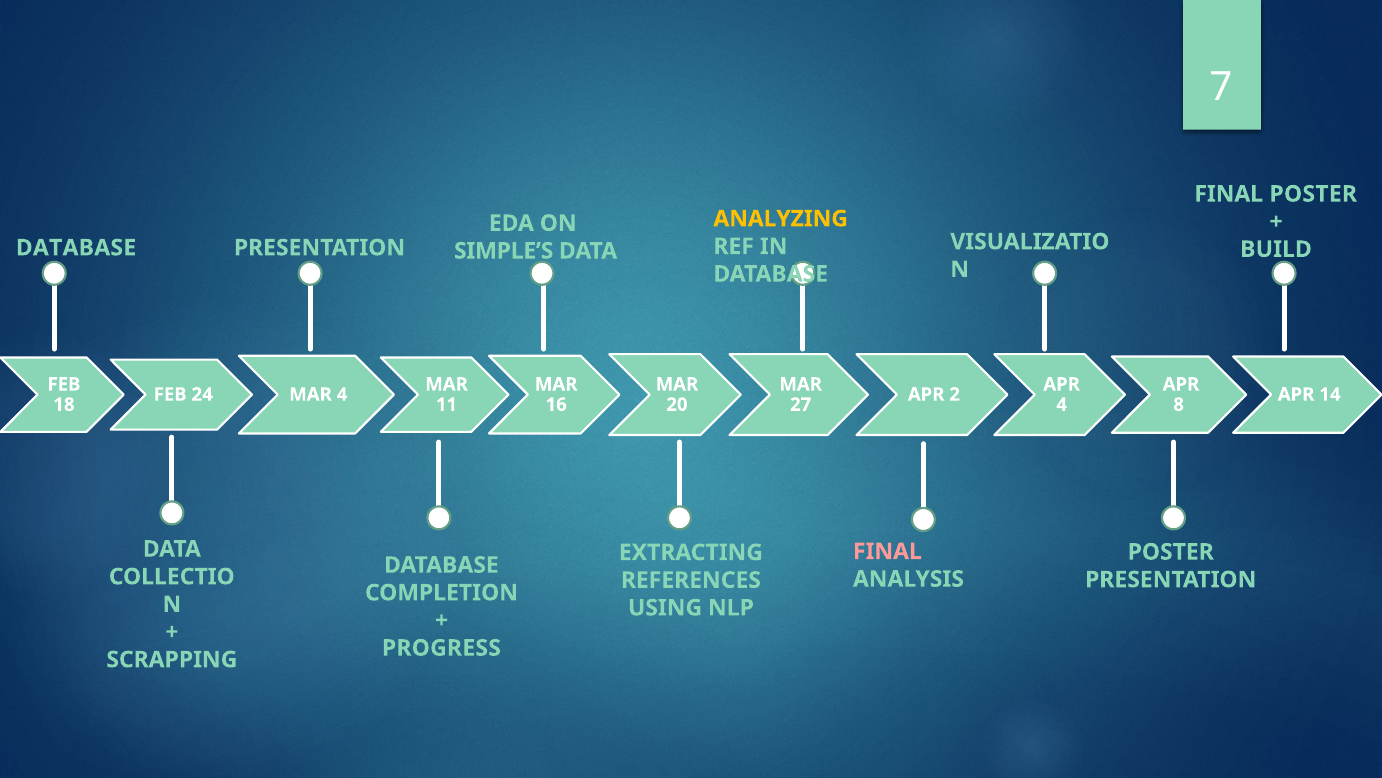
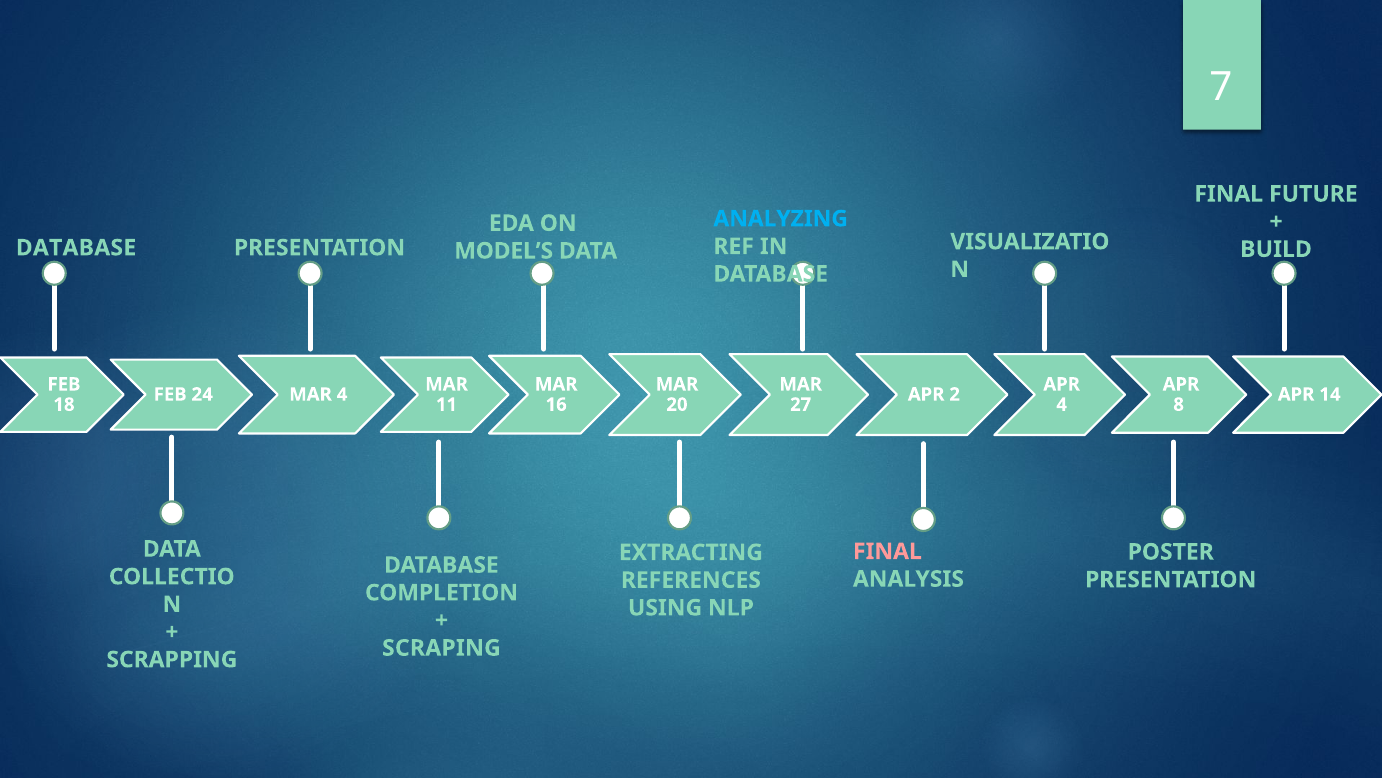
FINAL POSTER: POSTER -> FUTURE (1313, 194)
ANALYZING colour: yellow -> light blue (781, 219)
SIMPLE’S: SIMPLE’S -> MODEL’S (504, 251)
PROGRESS: PROGRESS -> SCRAPING (441, 648)
